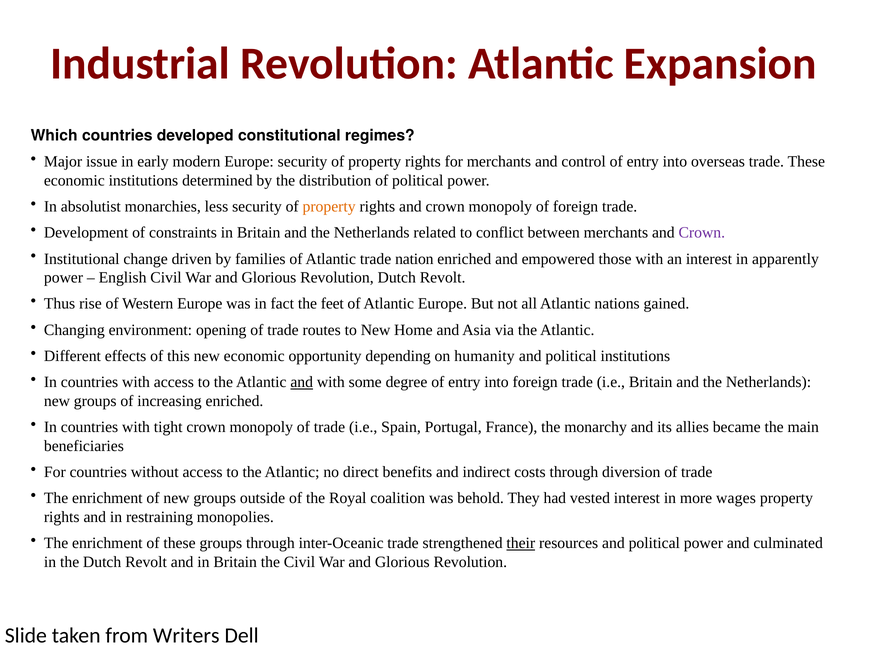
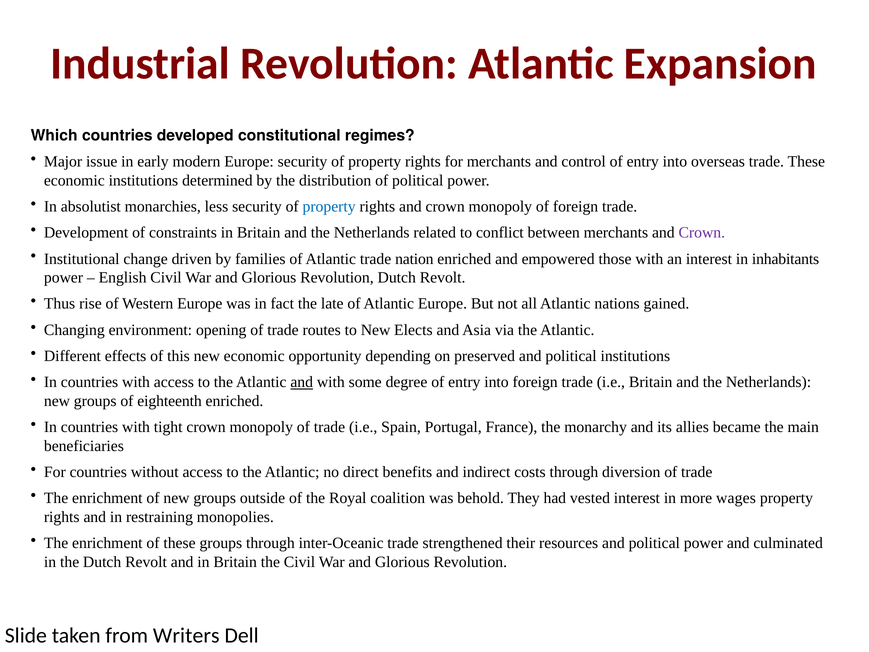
property colour: orange -> blue (329, 207)
apparently: apparently -> inhabitants (786, 259)
feet: feet -> late (332, 304)
Home: Home -> Elects (413, 330)
humanity: humanity -> preserved (485, 356)
increasing: increasing -> eighteenth (170, 401)
their underline: present -> none (521, 543)
